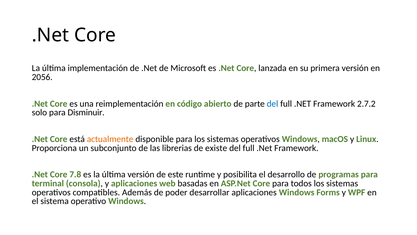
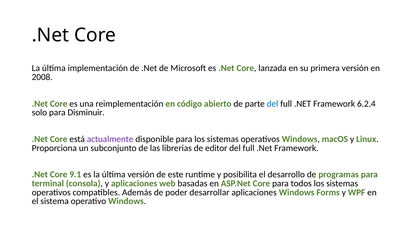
2056: 2056 -> 2008 (42, 77)
2.7.2: 2.7.2 -> 6.2.4 (366, 103)
actualmente colour: orange -> purple (110, 139)
existe: existe -> editor (216, 148)
7.8: 7.8 -> 9.1 (75, 174)
